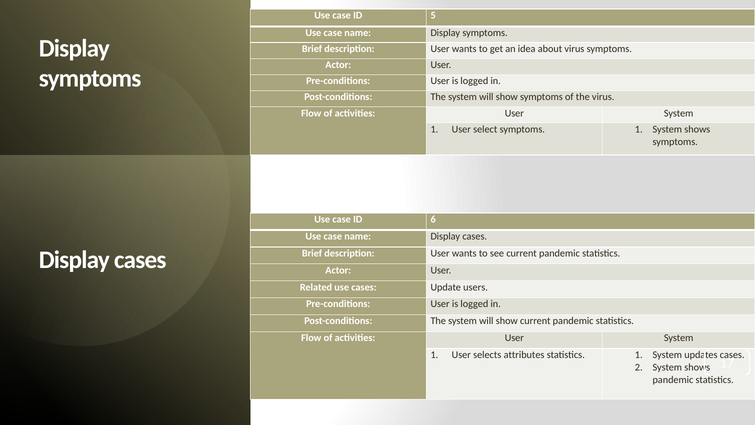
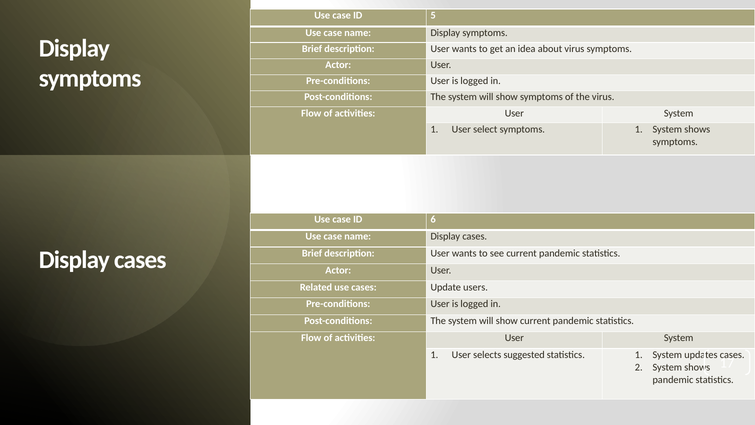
attributes: attributes -> suggested (524, 355)
